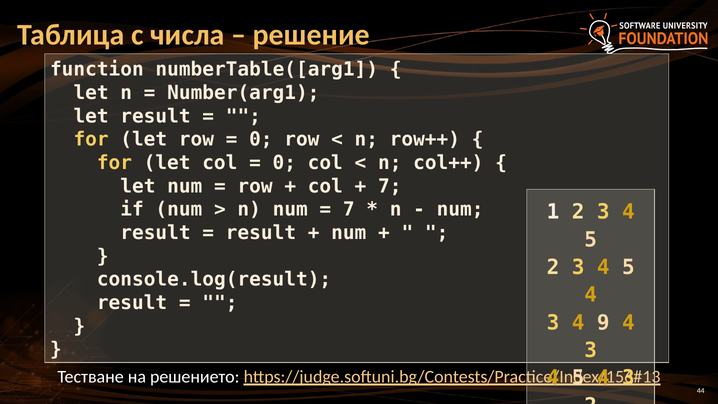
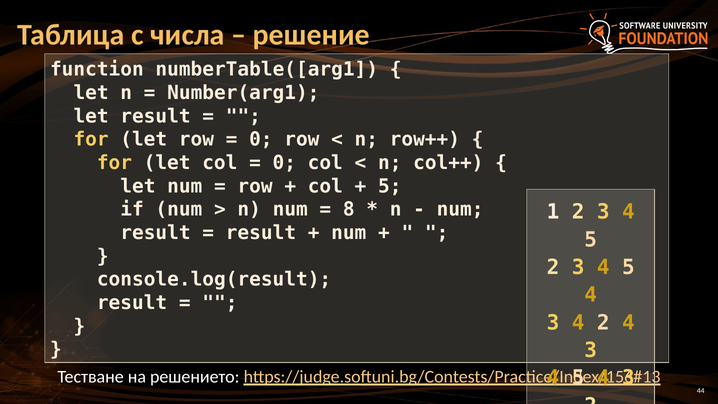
7: 7 -> 5 (390, 186)
7: 7 -> 8 (349, 209)
4 9: 9 -> 2 (603, 323)
